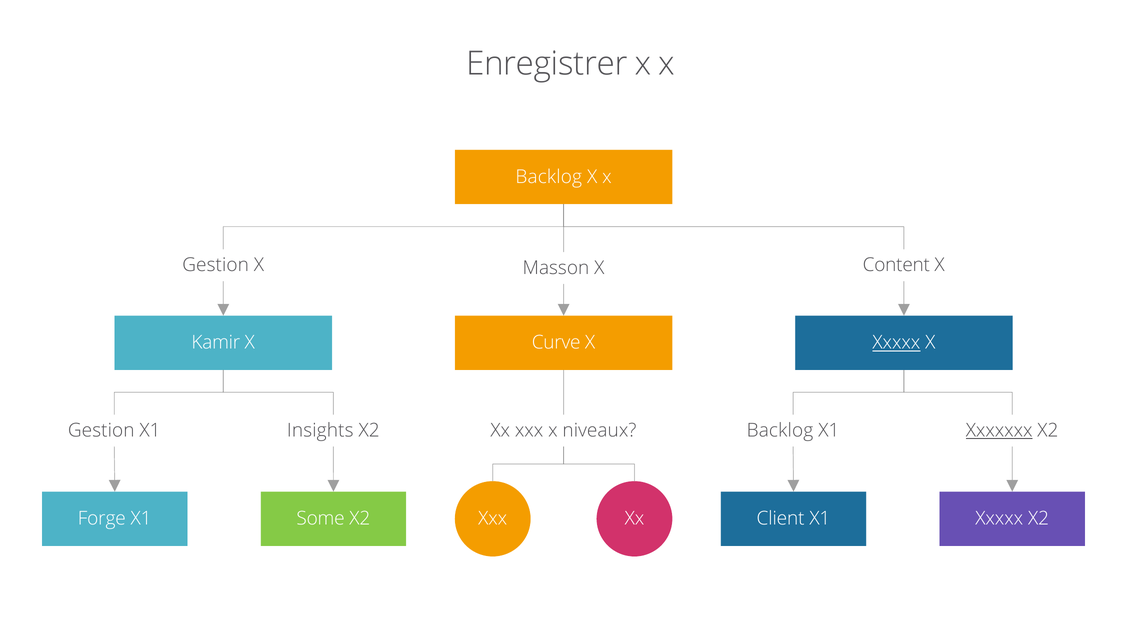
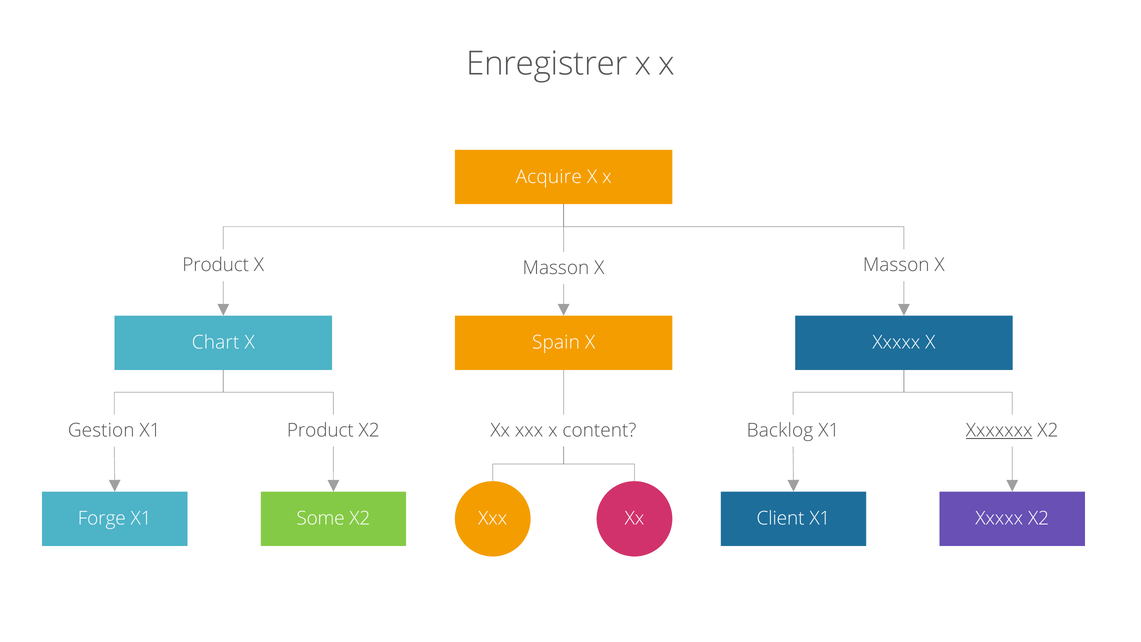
Backlog: Backlog -> Acquire (549, 177)
Gestion: Gestion -> Product (216, 265)
Content: Content -> Masson (896, 265)
Kamir: Kamir -> Chart (216, 343)
Curve: Curve -> Spain (556, 343)
Xxxxx underline: present -> none (896, 343)
X1 Insights: Insights -> Product (320, 430)
niveaux: niveaux -> content (599, 430)
